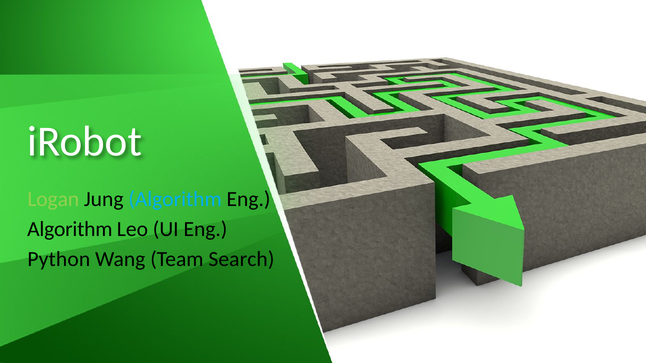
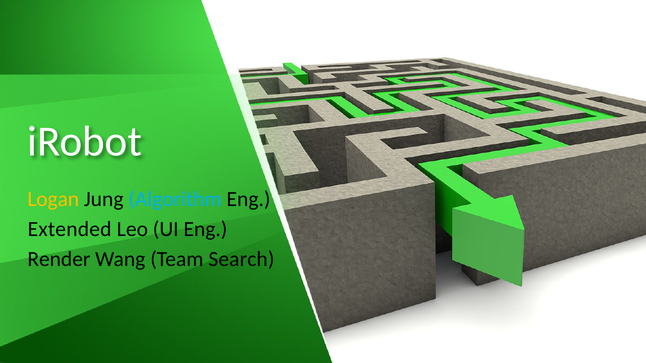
Logan colour: light green -> yellow (53, 199)
Algorithm: Algorithm -> Extended (70, 229)
Python: Python -> Render (59, 260)
